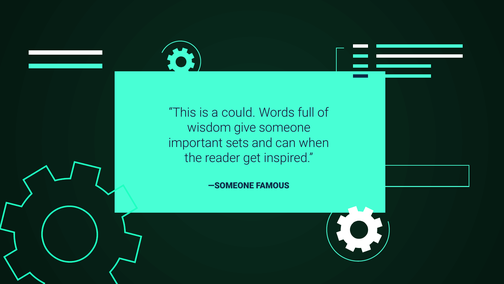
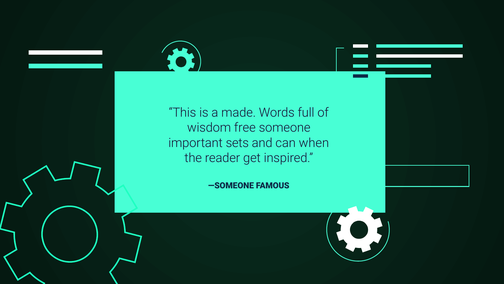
could: could -> made (239, 112)
give: give -> free (245, 127)
